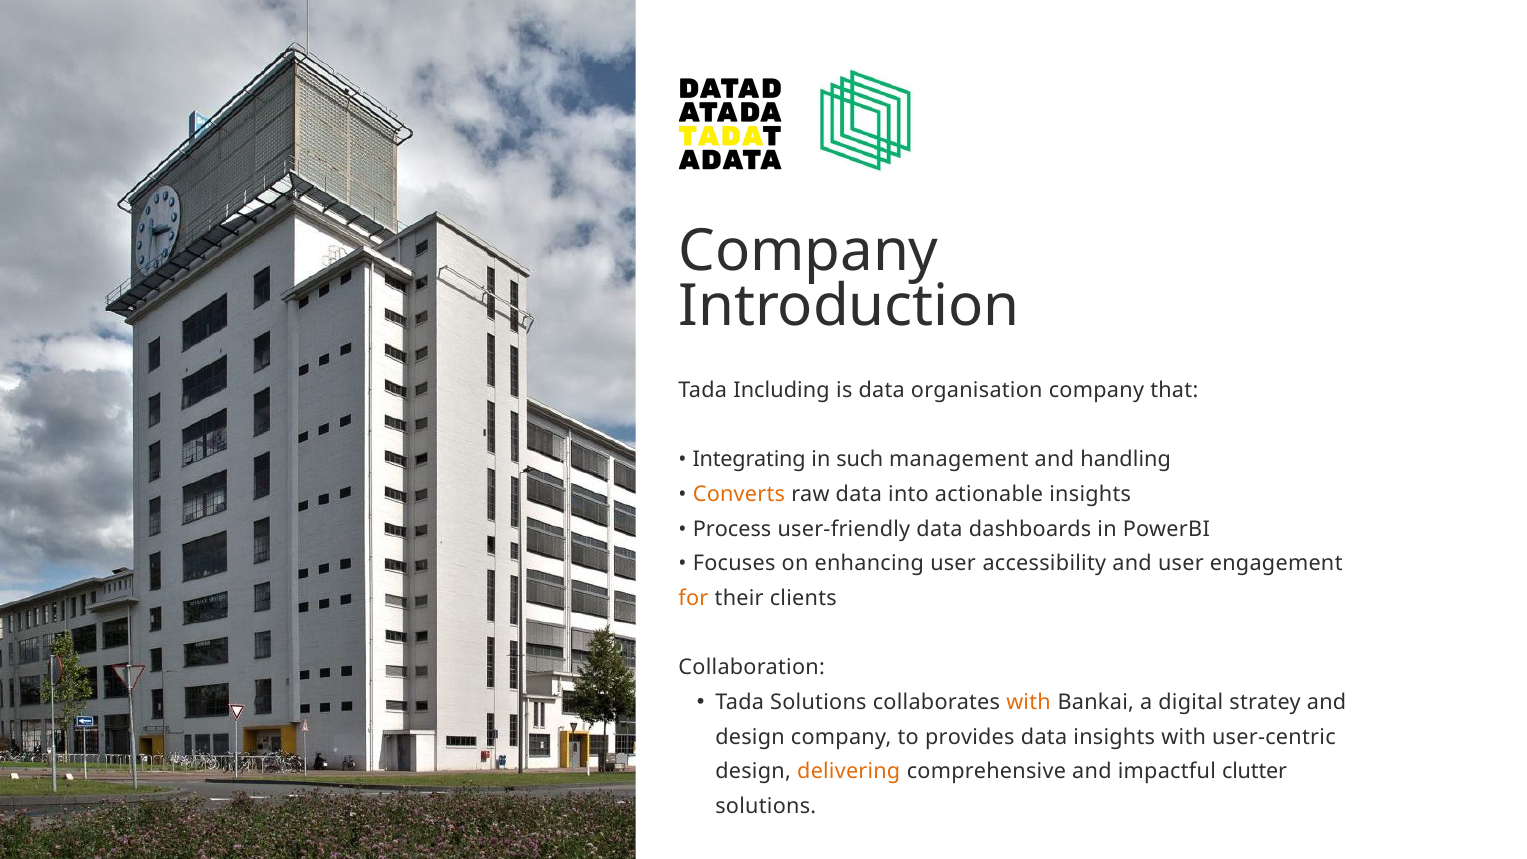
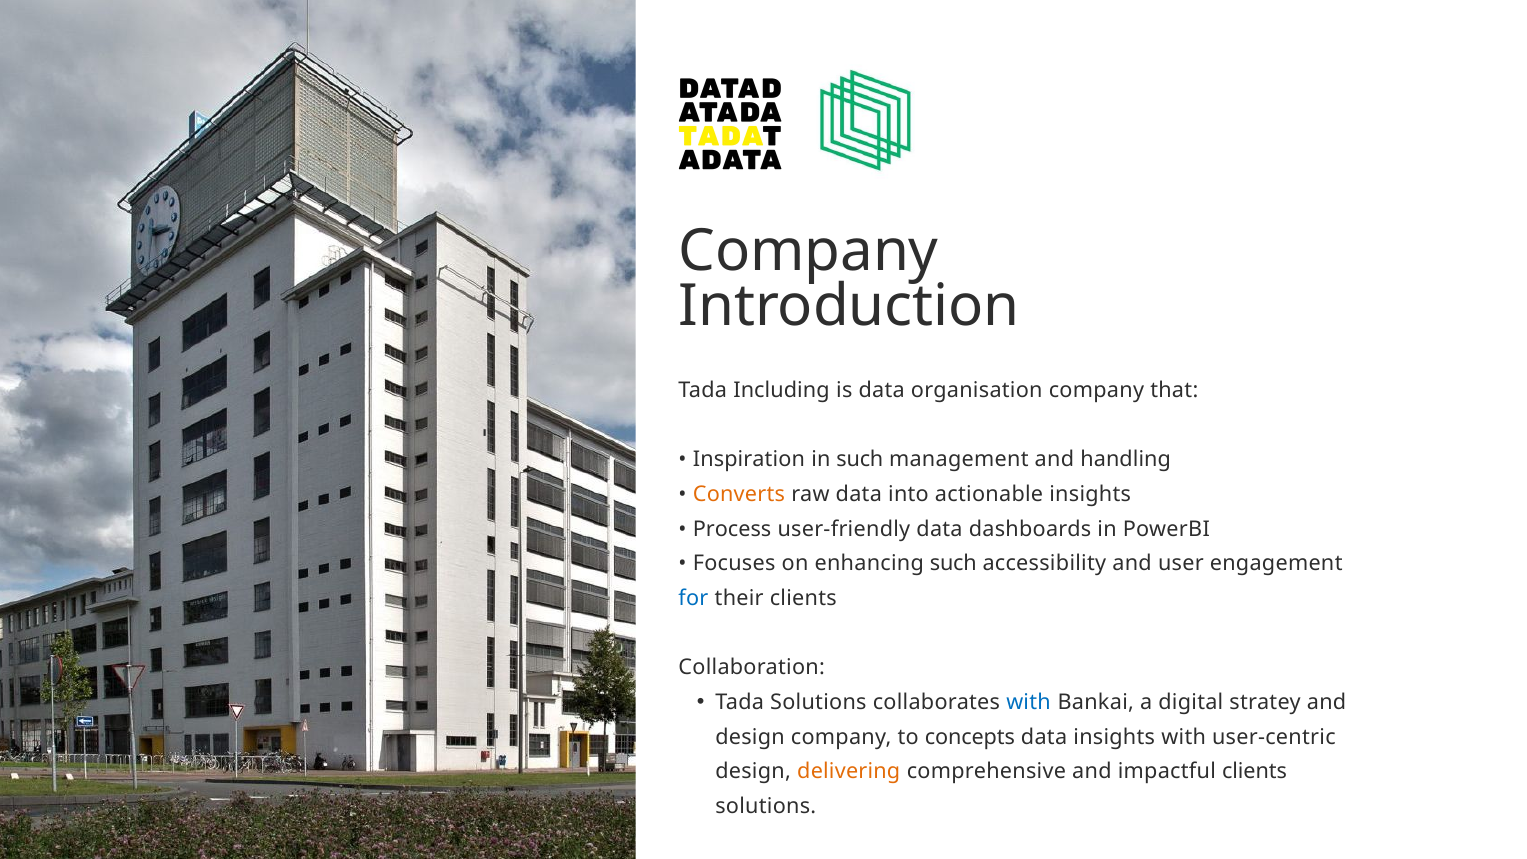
Integrating: Integrating -> Inspiration (749, 460)
enhancing user: user -> such (953, 564)
for colour: orange -> blue (693, 598)
with colour: orange -> blue (1028, 702)
provides: provides -> concepts (970, 737)
impactful clutter: clutter -> clients (1255, 772)
